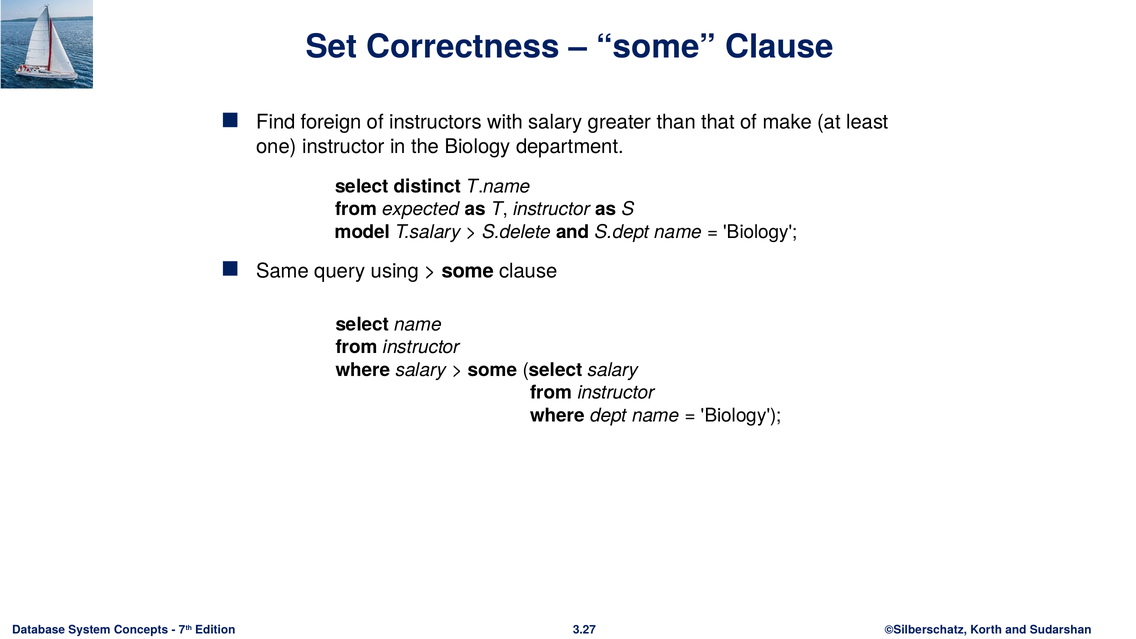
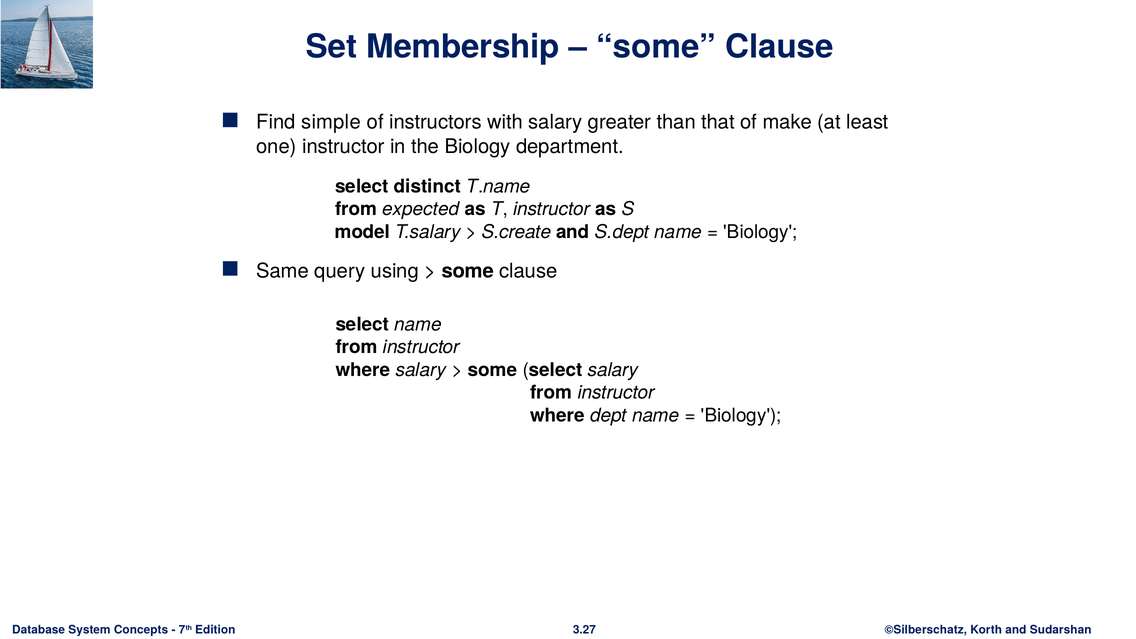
Correctness: Correctness -> Membership (463, 47)
foreign: foreign -> simple (331, 122)
S.delete: S.delete -> S.create (516, 232)
